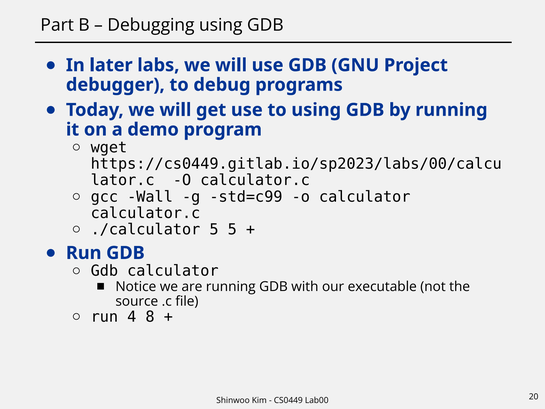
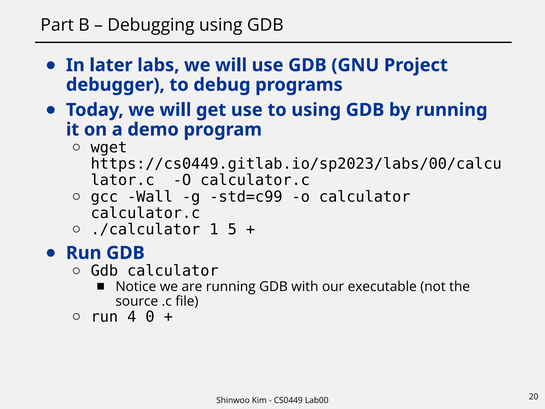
./calculator 5: 5 -> 1 (214, 229)
8: 8 -> 0 (150, 317)
